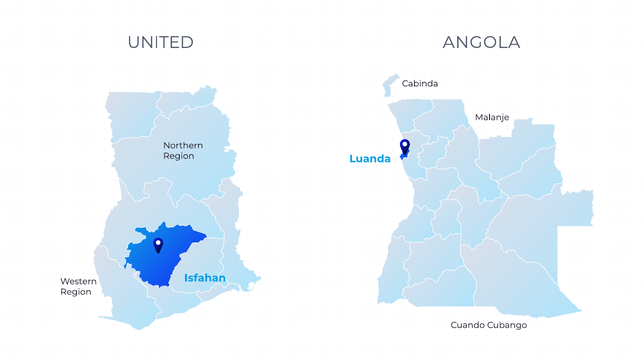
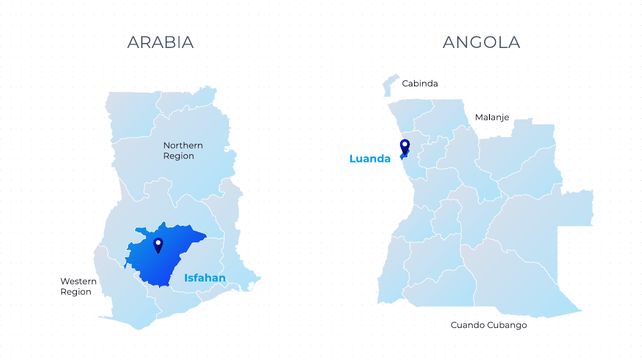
UNITED: UNITED -> ARABIA (160, 42)
